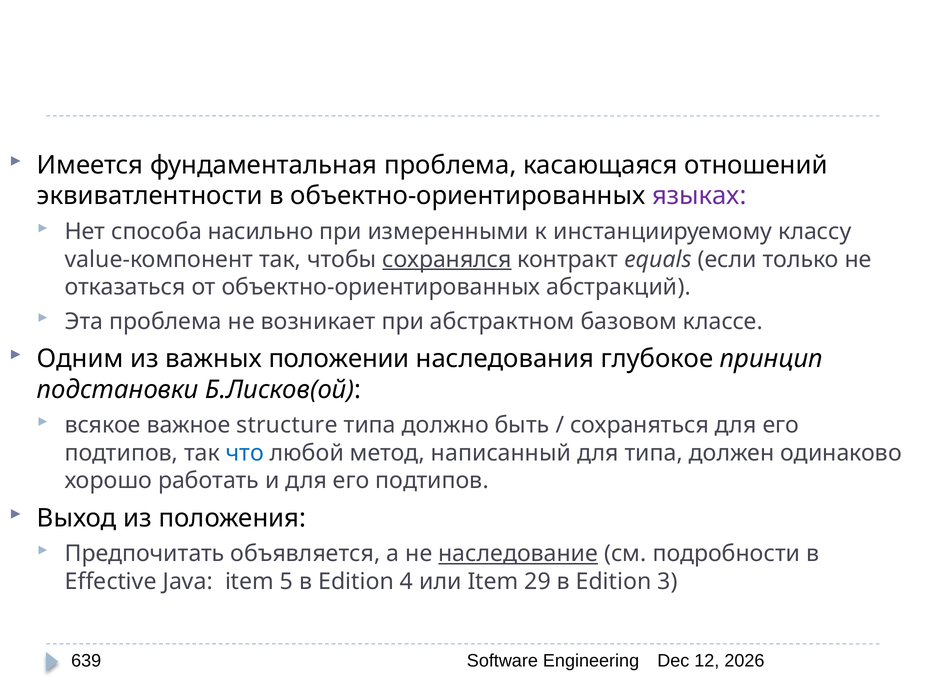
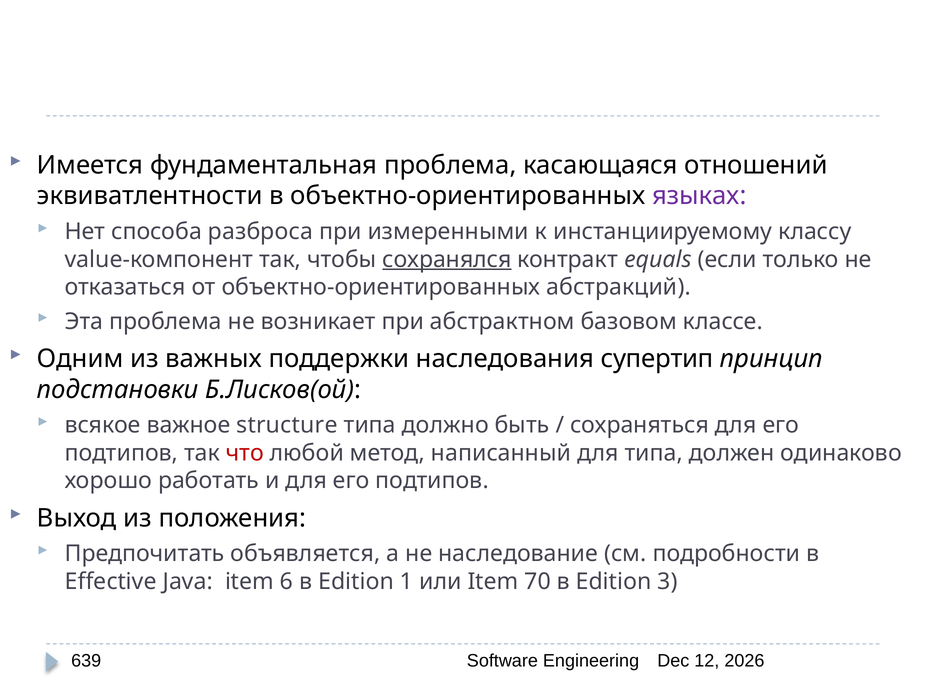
насильно: насильно -> разброса (260, 231)
положении: положении -> поддержки (339, 358)
глубокое: глубокое -> супертип (657, 358)
что colour: blue -> red (245, 453)
наследование underline: present -> none (518, 553)
5: 5 -> 6 (287, 581)
4: 4 -> 1 (406, 581)
29: 29 -> 70 (538, 581)
